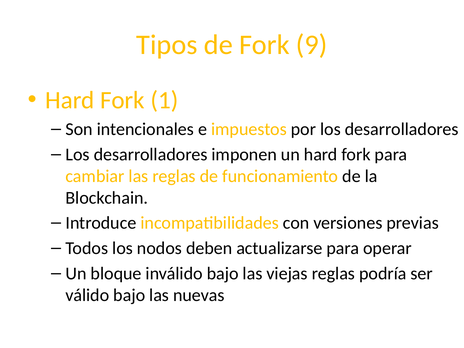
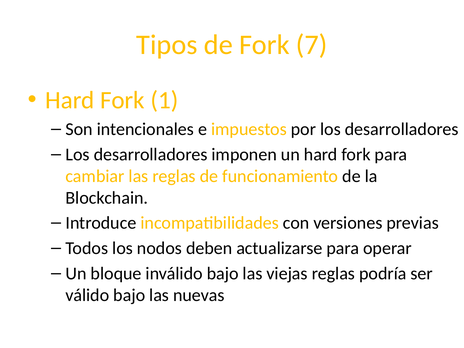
9: 9 -> 7 (312, 45)
